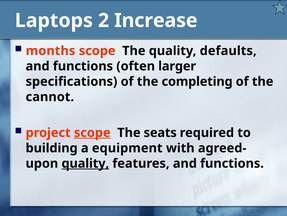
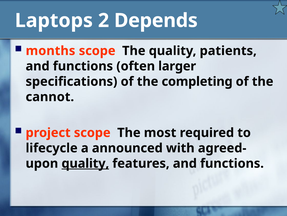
Increase: Increase -> Depends (156, 20)
defaults: defaults -> patients (228, 51)
scope underline: present -> none (92, 132)
seats: seats -> most (160, 132)
building: building -> lifecycle (52, 148)
equipment: equipment -> announced (127, 148)
